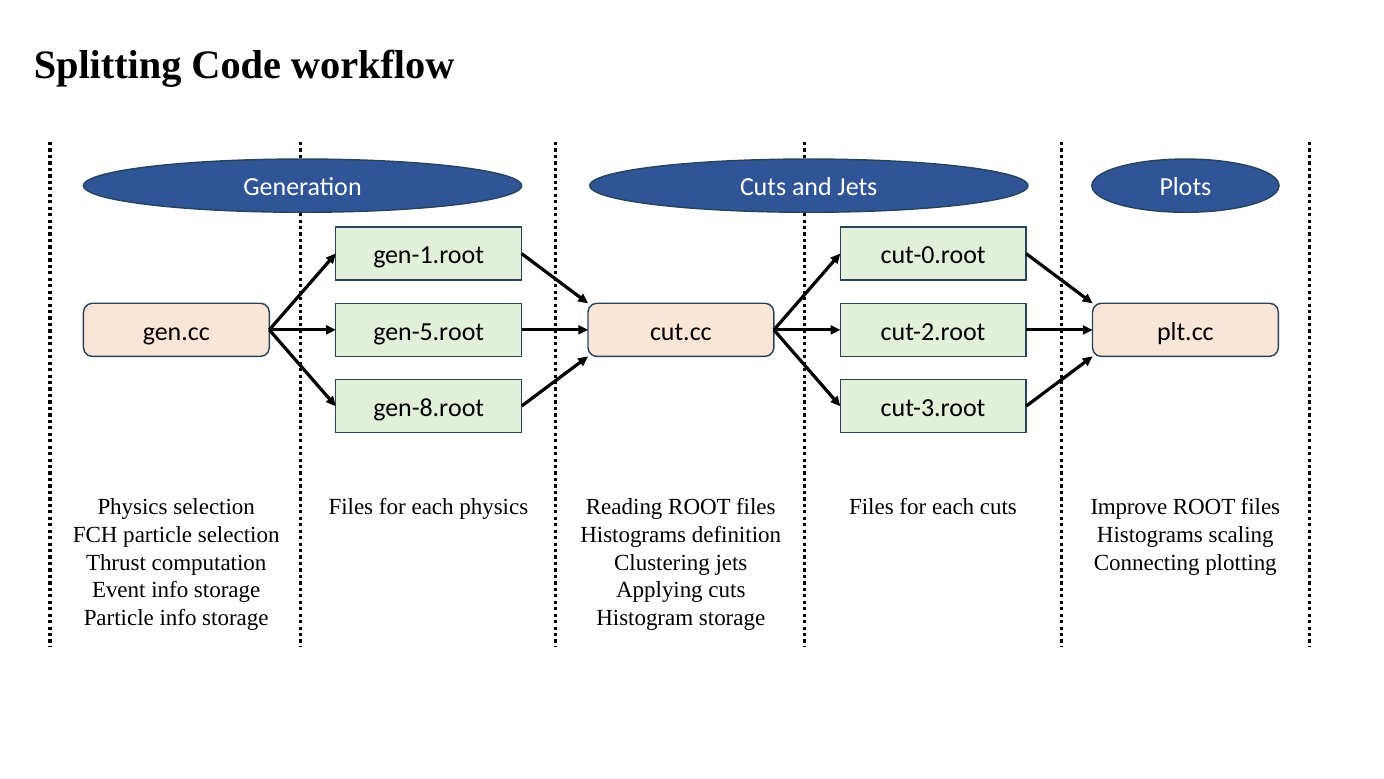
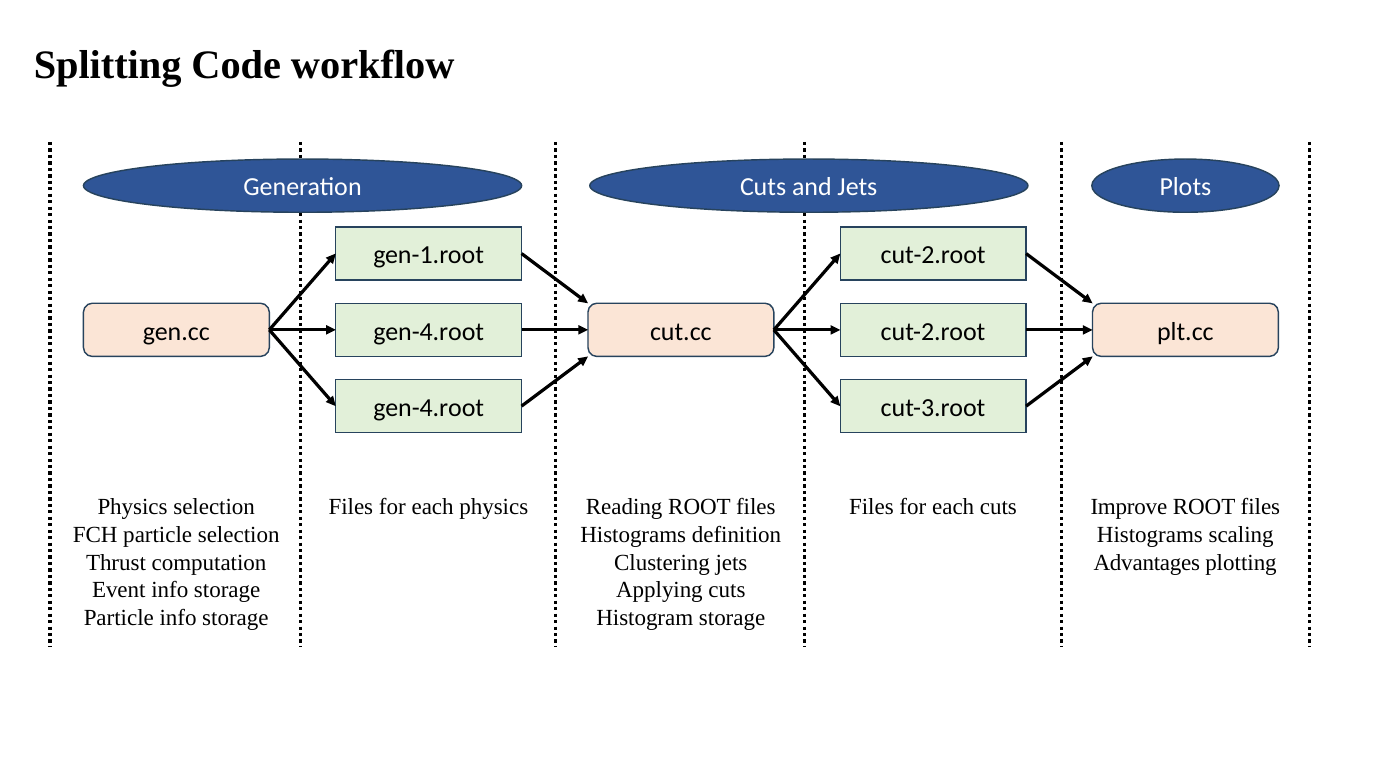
cut-0.root: cut-0.root -> cut-2.root (933, 255)
gen-5.root: gen-5.root -> gen-4.root (429, 331)
gen-8.root: gen-8.root -> gen-4.root (429, 408)
Connecting: Connecting -> Advantages (1147, 562)
